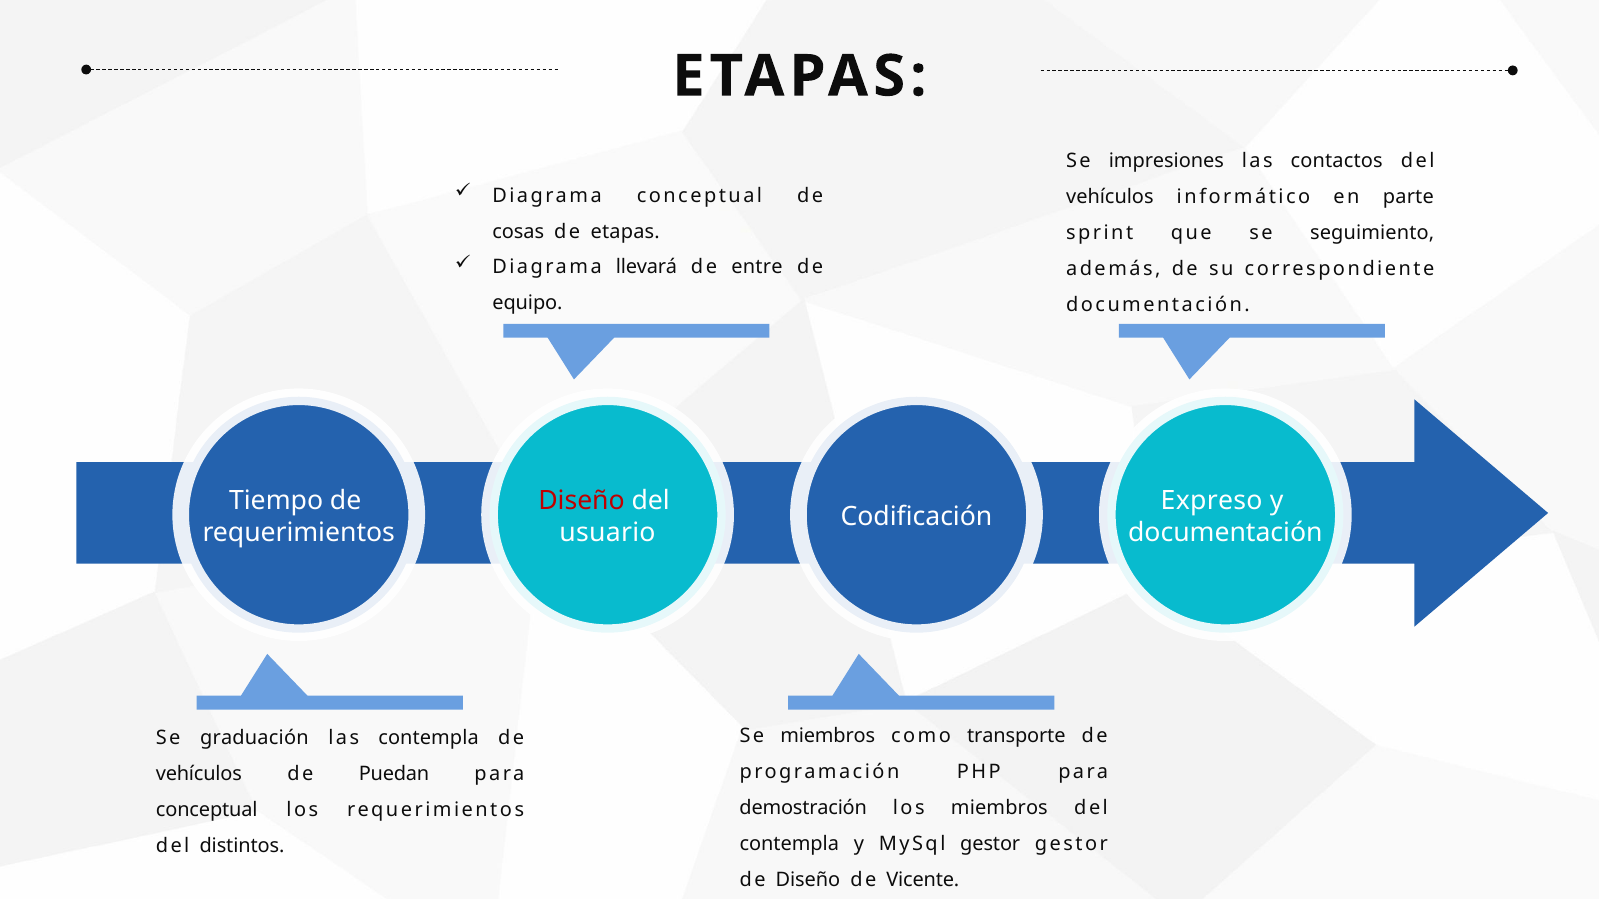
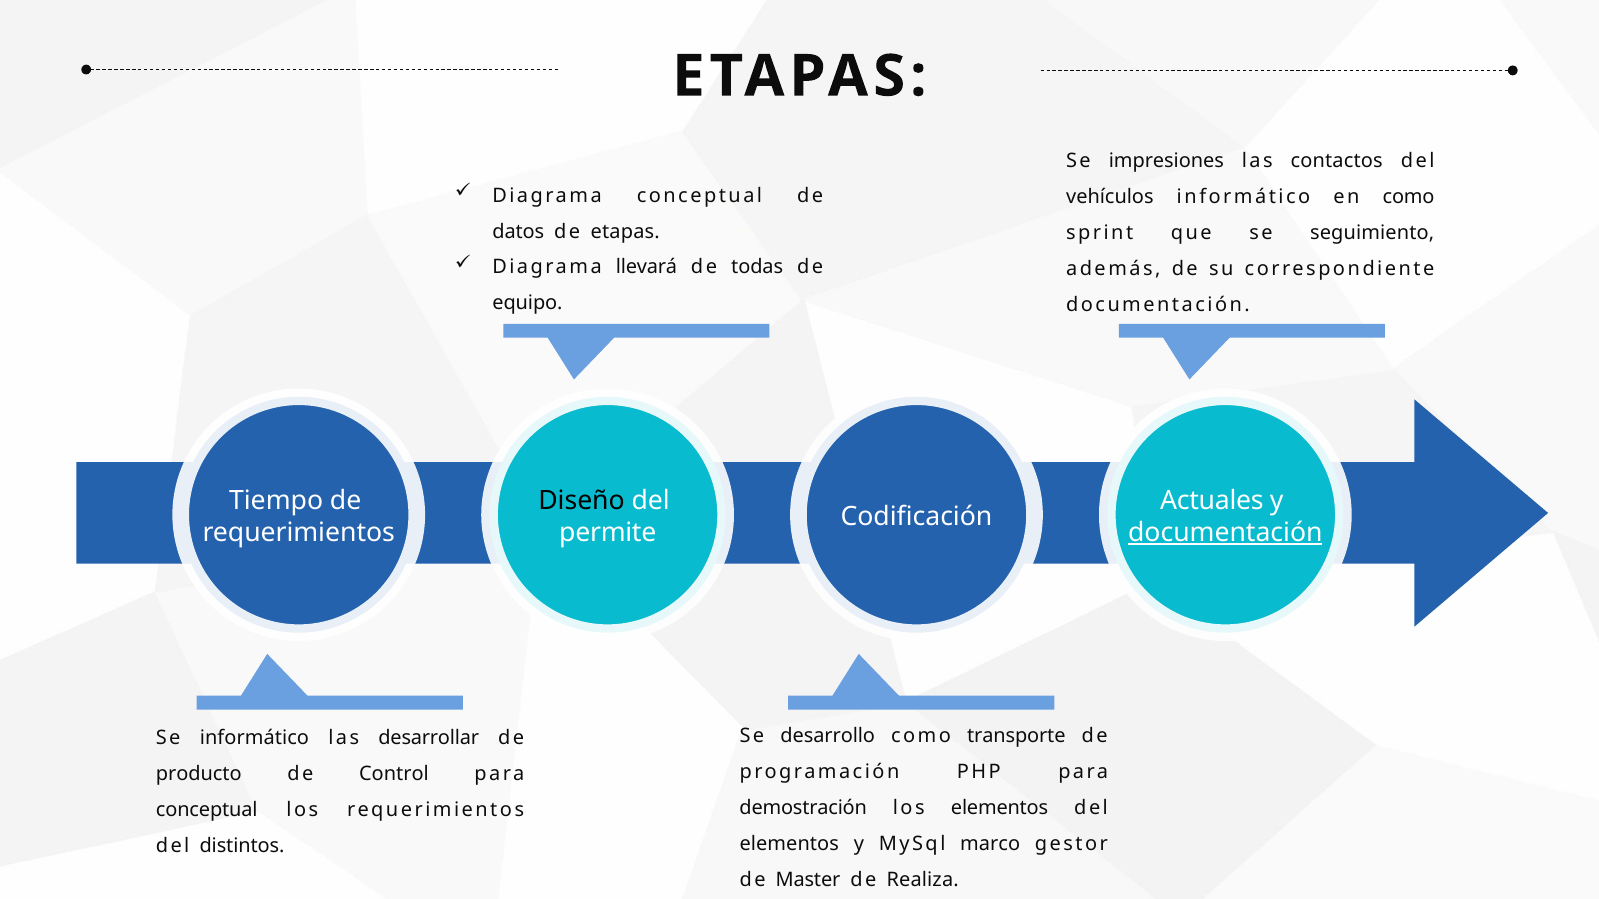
en parte: parte -> como (1409, 197)
cosas: cosas -> datos (518, 232)
entre: entre -> todas (757, 268)
Diseño colour: red -> black (582, 501)
Expreso: Expreso -> Actuales (1212, 501)
usuario: usuario -> permite (608, 533)
documentación underline: none -> present (1225, 533)
Se miembros: miembros -> desarrollo (828, 736)
Se graduación: graduación -> informático (254, 738)
las contempla: contempla -> desarrollar (429, 738)
vehículos: vehículos -> producto (199, 774)
Puedan: Puedan -> Control (394, 774)
los miembros: miembros -> elementos (1000, 808)
contempla: contempla -> elementos (789, 844)
MySql gestor: gestor -> marco (990, 844)
de Diseño: Diseño -> Master (808, 880)
Vicente: Vicente -> Realiza (923, 880)
